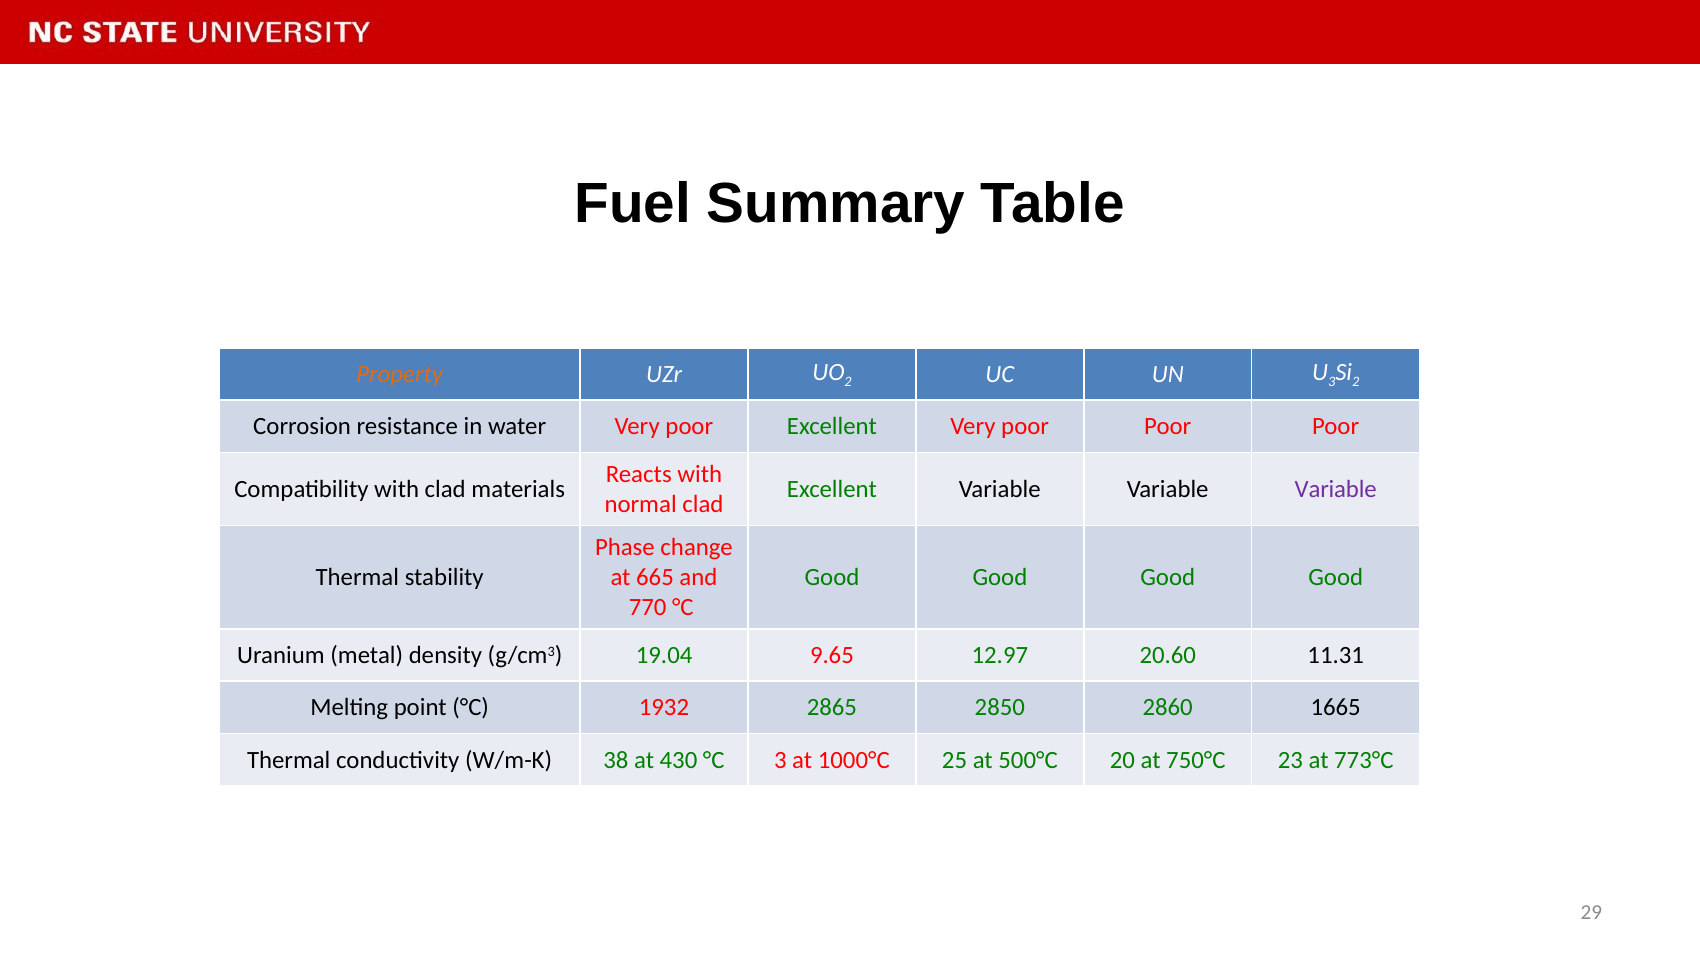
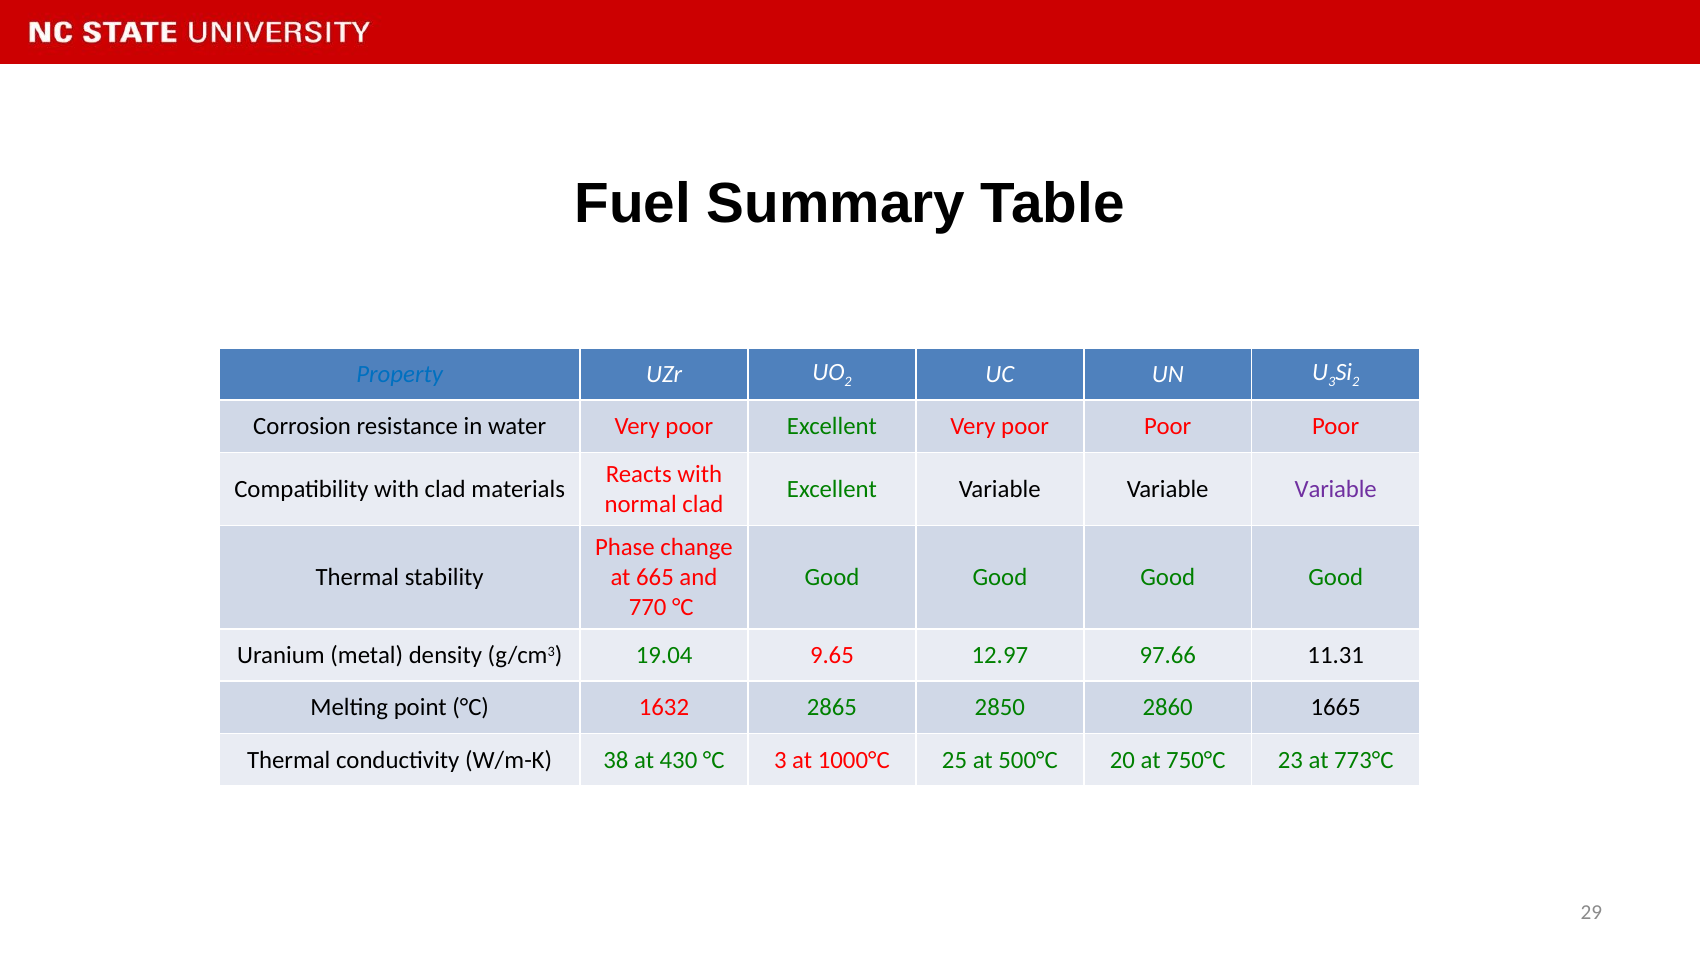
Property colour: orange -> blue (400, 374)
20.60: 20.60 -> 97.66 (1168, 655)
1932: 1932 -> 1632 (664, 708)
